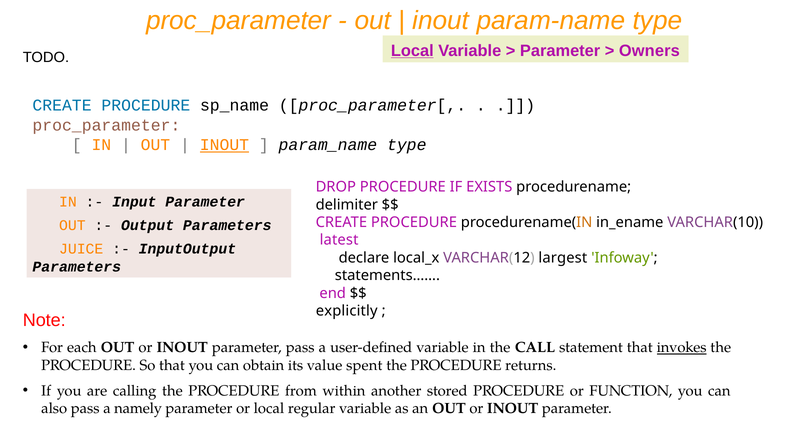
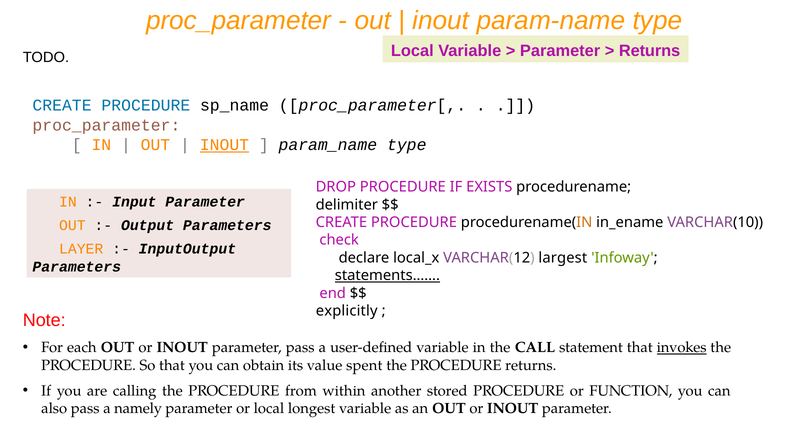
Local underline: present -> none (412, 51)
Owners: Owners -> Returns (650, 51)
latest: latest -> check (339, 240)
JUICE: JUICE -> LAYER (81, 249)
statements…… underline: none -> present (387, 275)
regular: regular -> longest (312, 408)
